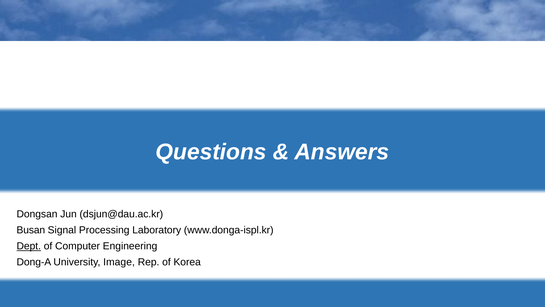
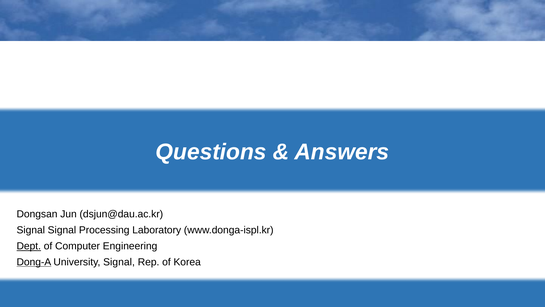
Busan: Busan -> Signal (31, 230)
Dong-A underline: none -> present (34, 262)
University Image: Image -> Signal (119, 262)
